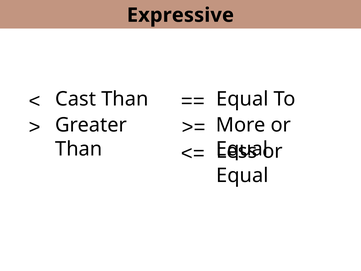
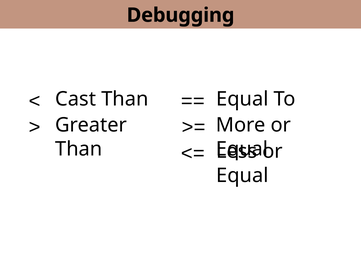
Expressive: Expressive -> Debugging (181, 15)
